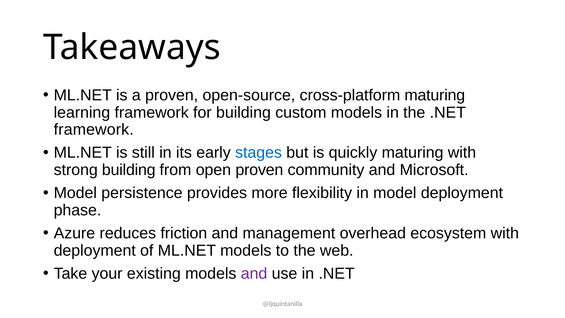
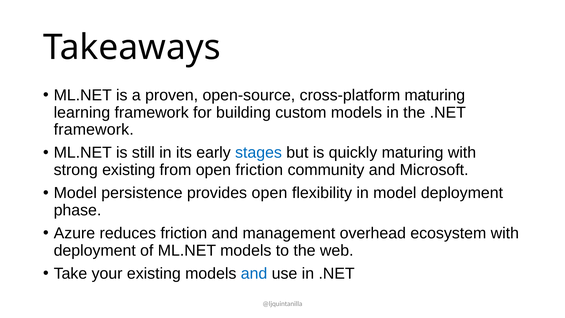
strong building: building -> existing (129, 170)
open proven: proven -> friction (259, 170)
provides more: more -> open (269, 193)
and colour: purple -> blue (254, 273)
